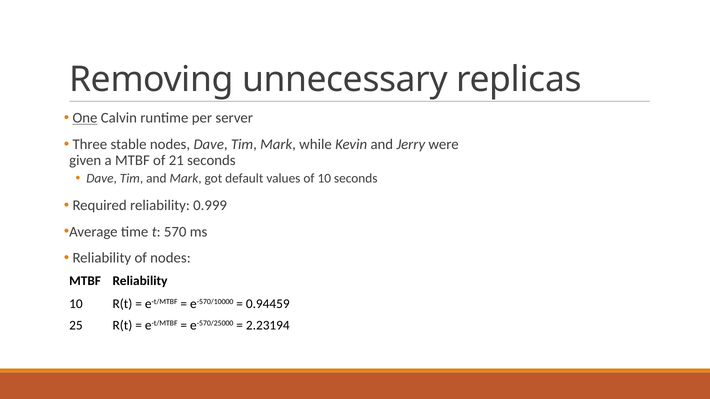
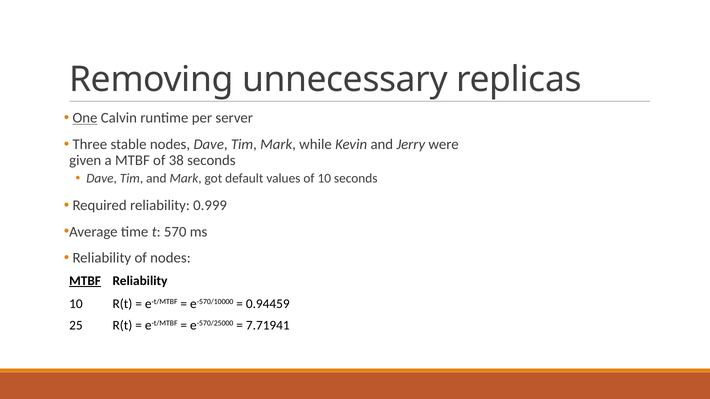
21: 21 -> 38 (176, 160)
MTBF underline: none -> present (85, 281)
2.23194: 2.23194 -> 7.71941 (268, 326)
